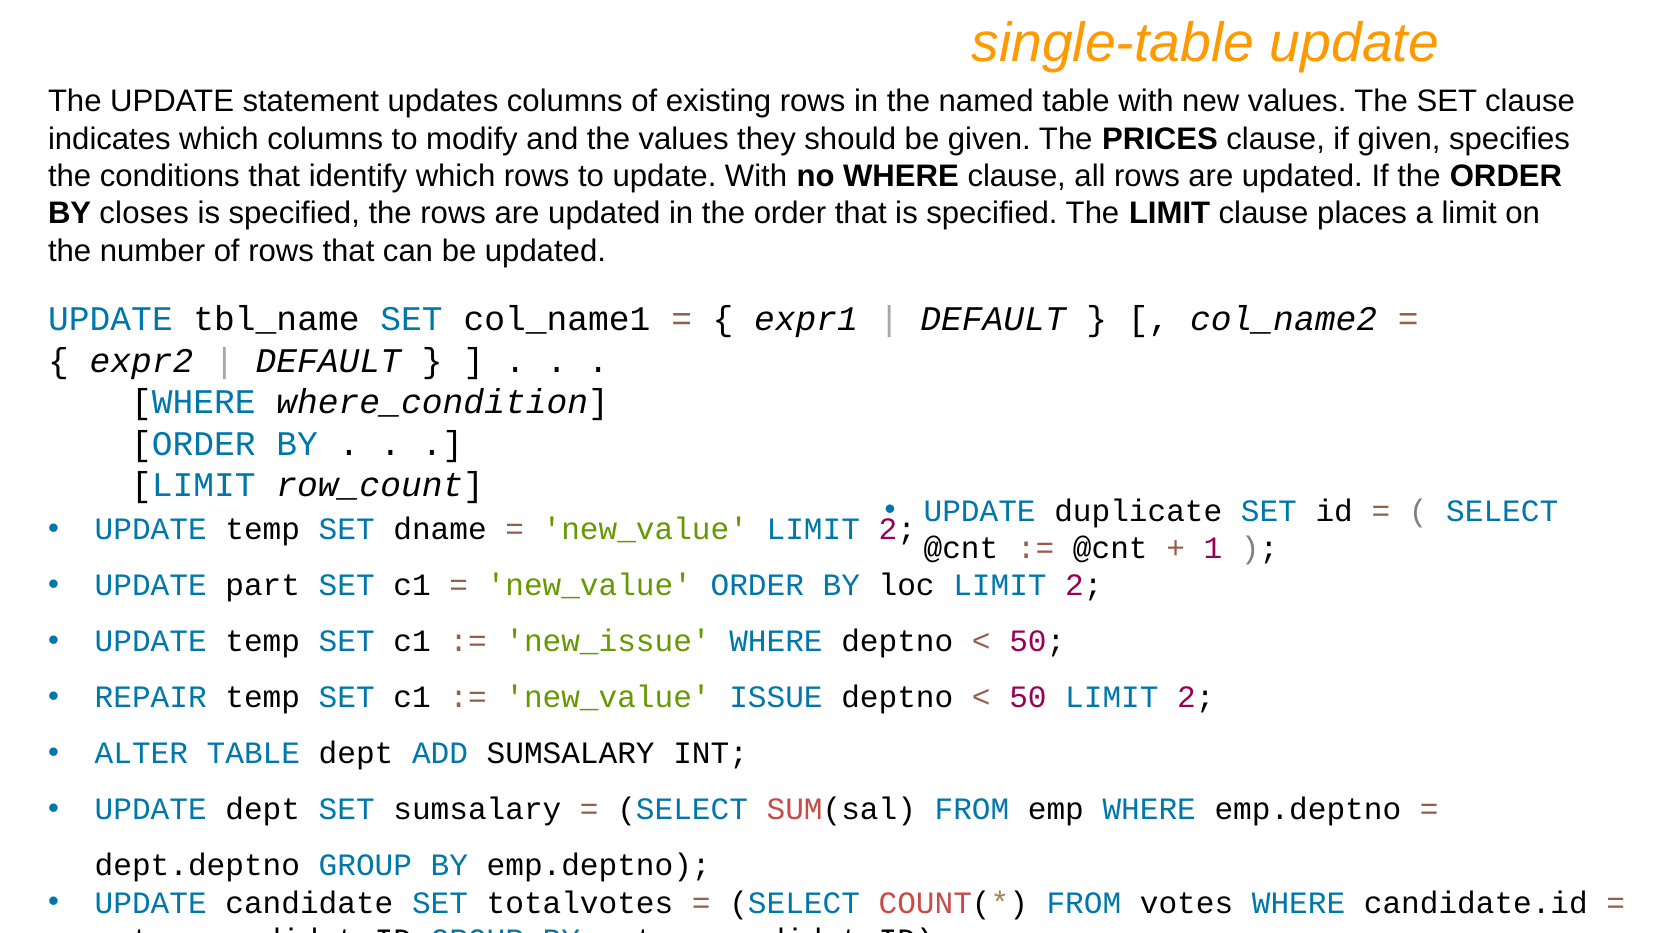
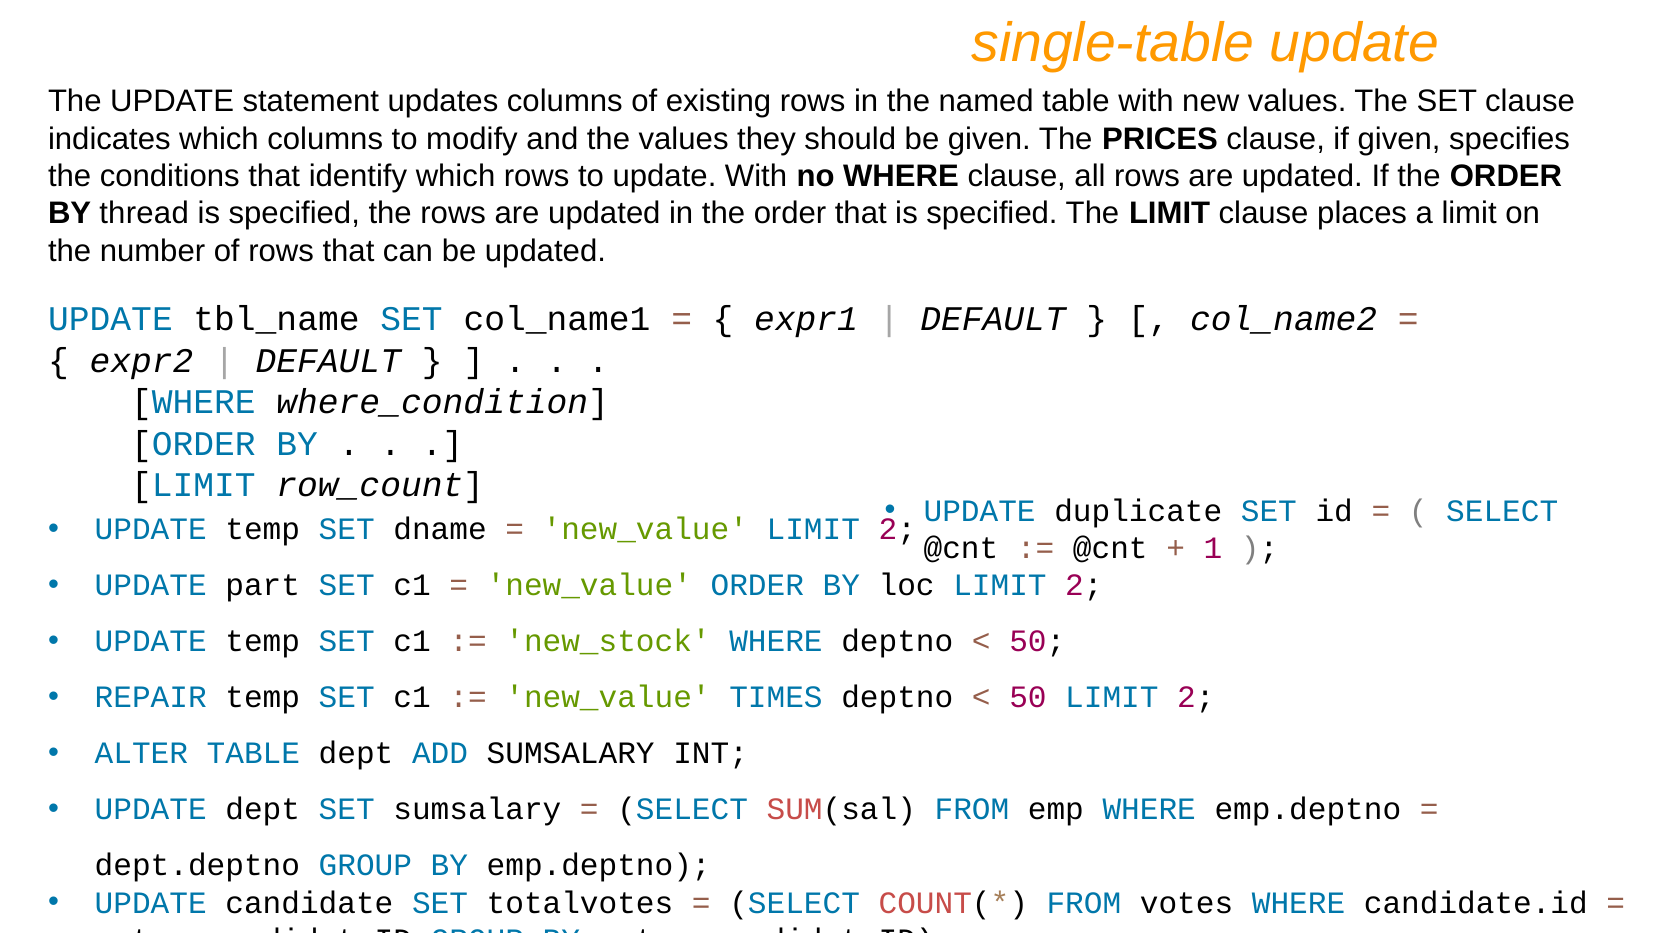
closes: closes -> thread (144, 214)
new_issue: new_issue -> new_stock (608, 642)
ISSUE: ISSUE -> TIMES (776, 698)
